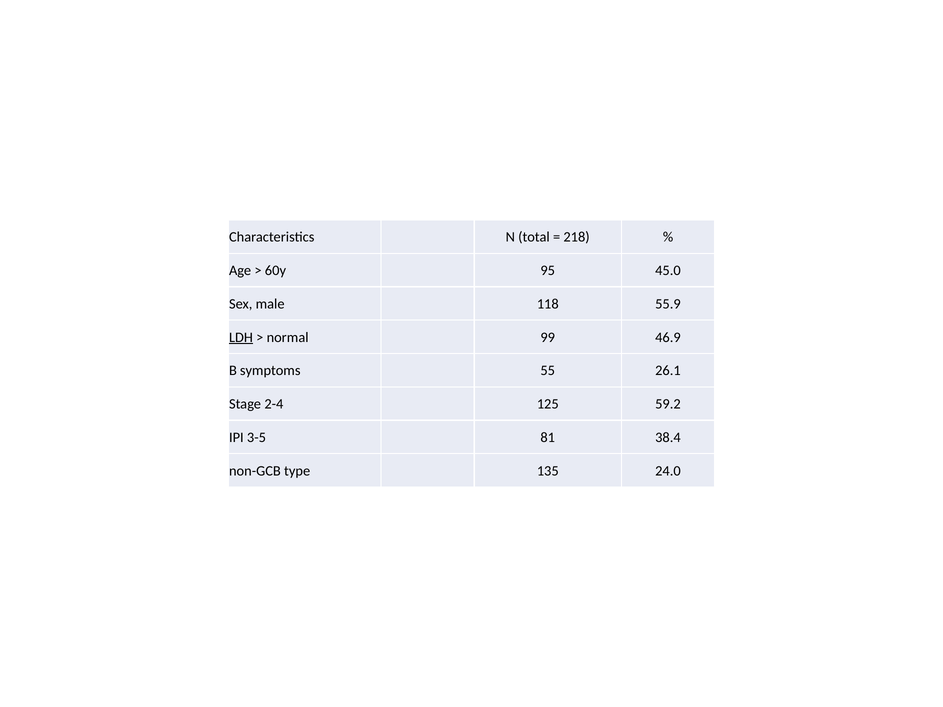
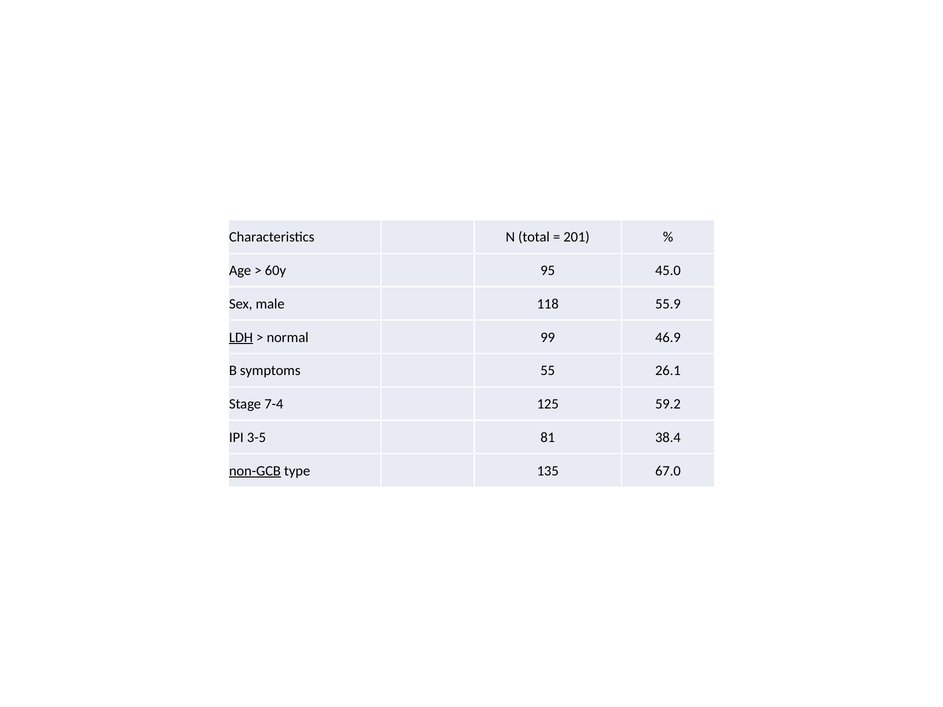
218: 218 -> 201 (577, 237)
2-4: 2-4 -> 7-4 (274, 404)
non-GCB underline: none -> present (255, 471)
24.0: 24.0 -> 67.0 (668, 471)
